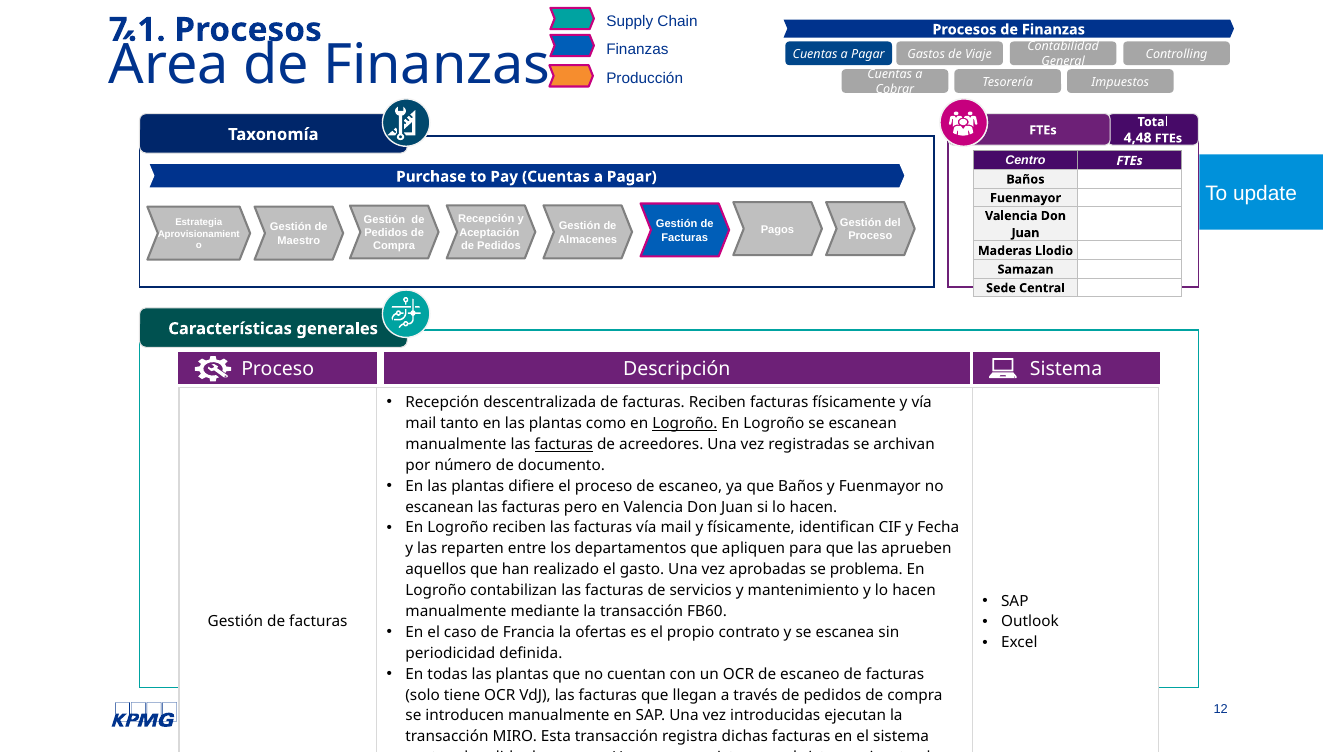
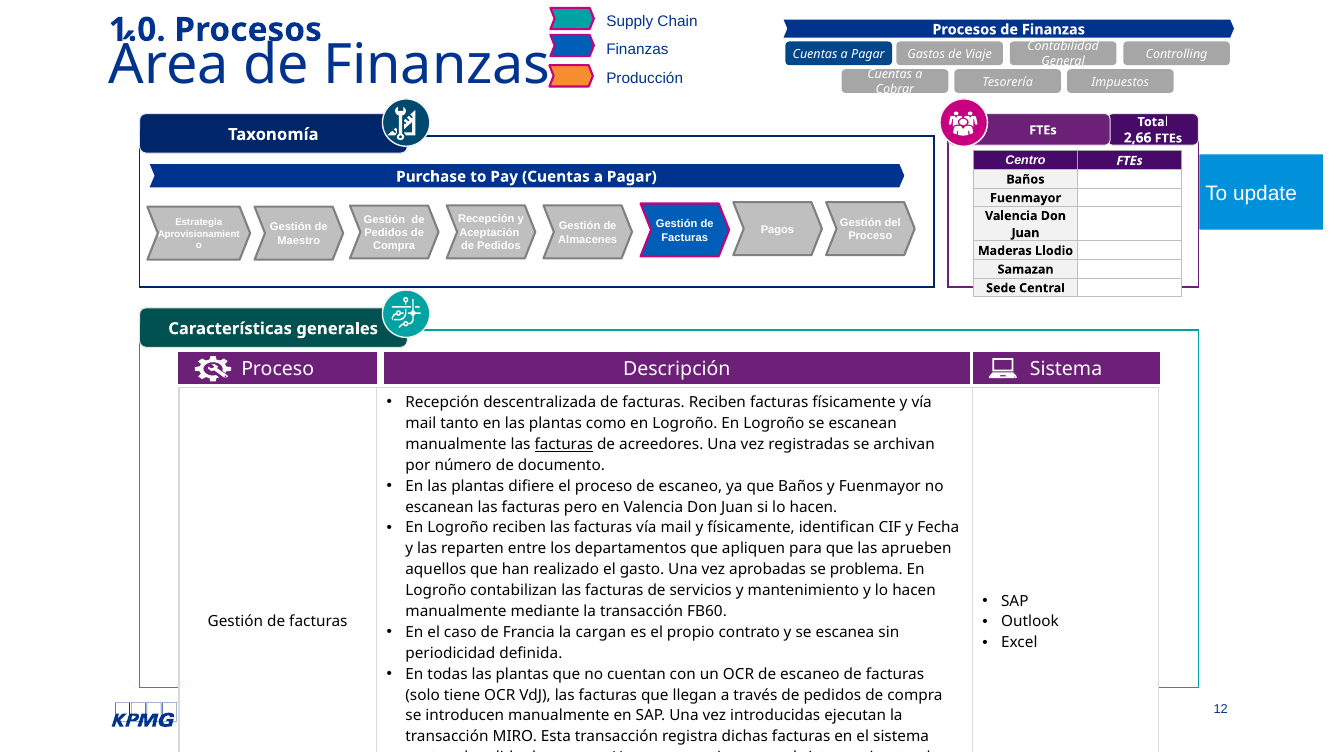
7.1: 7.1 -> 1.0 (137, 30)
4,48: 4,48 -> 2,66 (1138, 138)
Logroño underline: present -> none (685, 424)
ofertas: ofertas -> cargan (601, 633)
